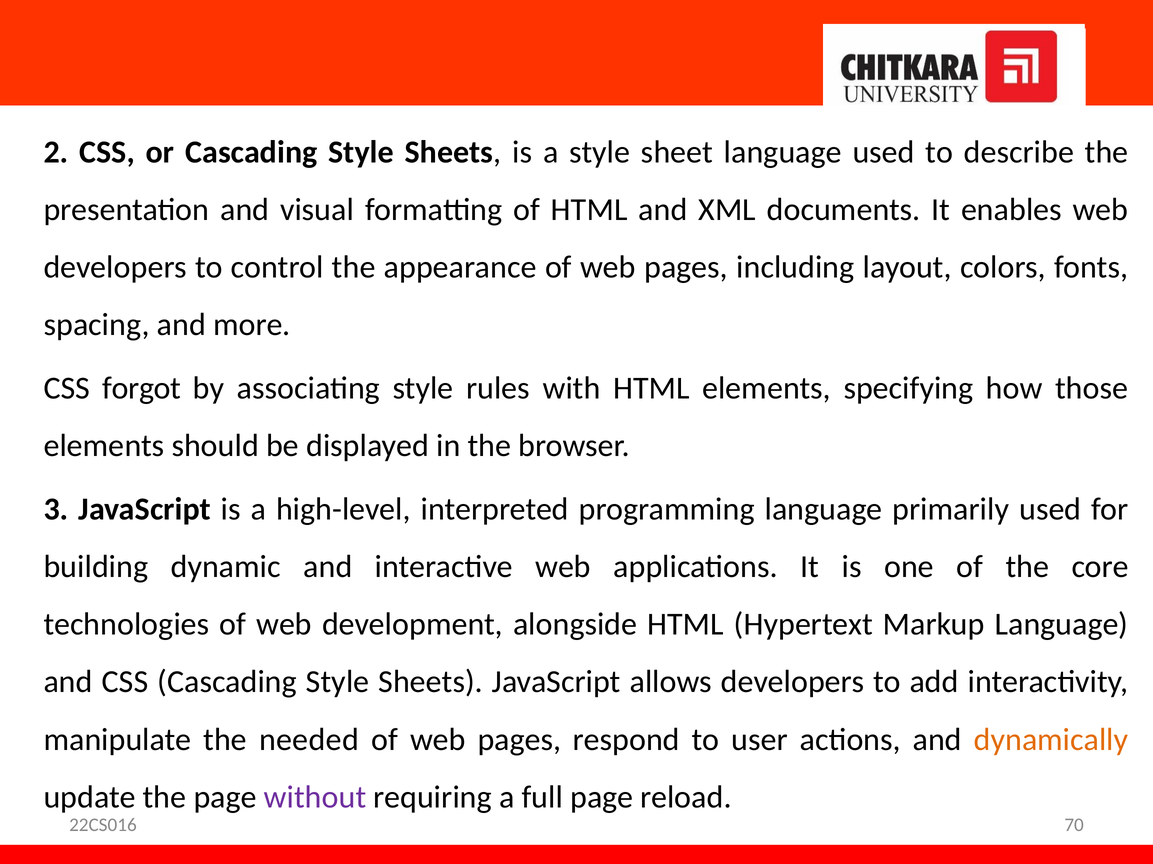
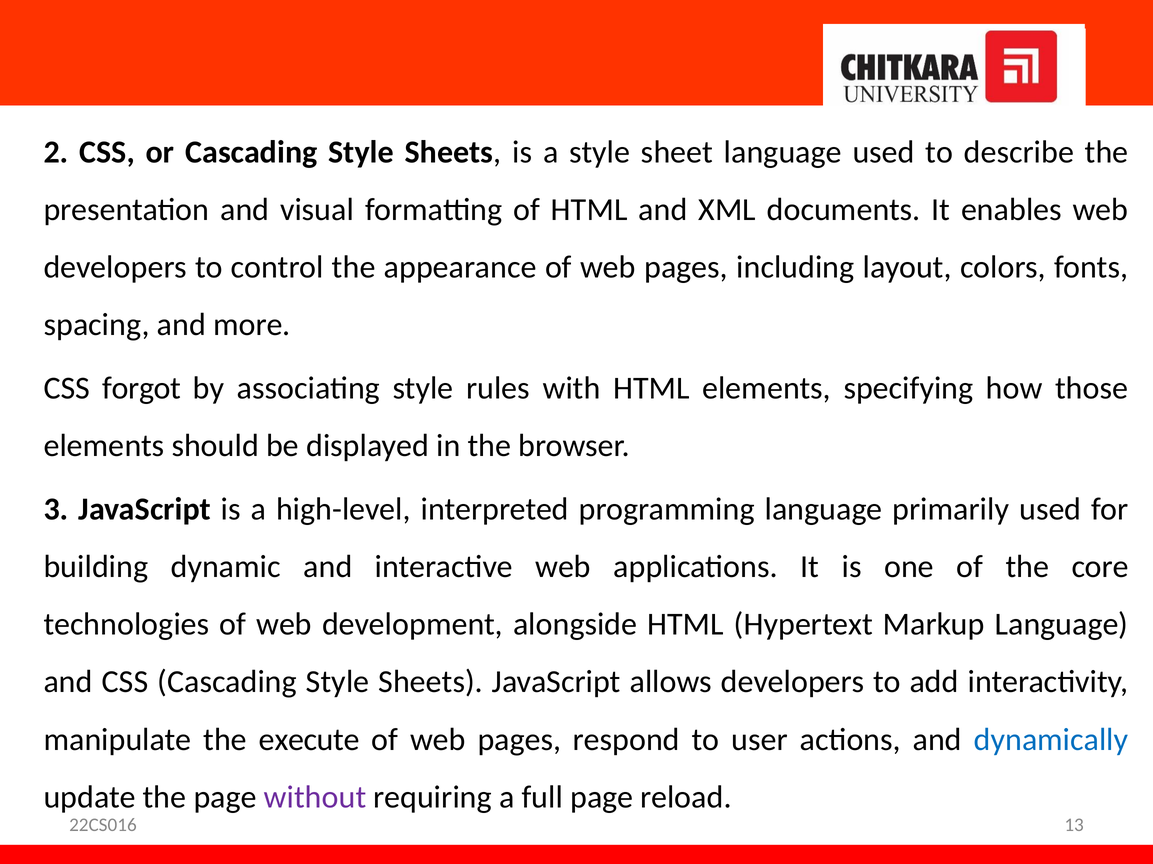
needed: needed -> execute (309, 740)
dynamically colour: orange -> blue (1051, 740)
70: 70 -> 13 (1074, 826)
